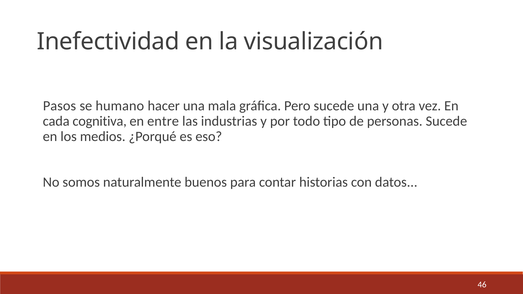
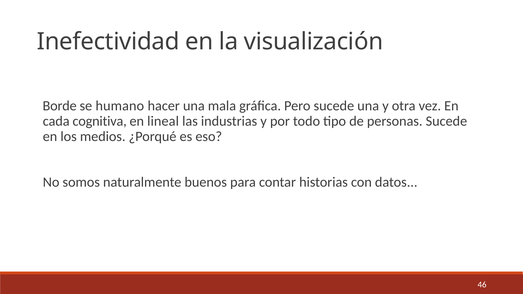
Pasos: Pasos -> Borde (60, 106)
entre: entre -> lineal (163, 121)
